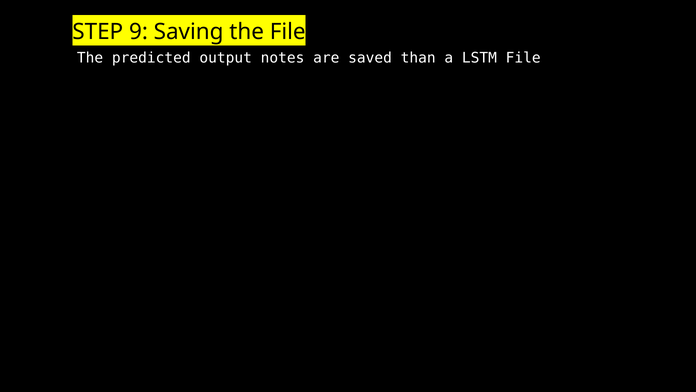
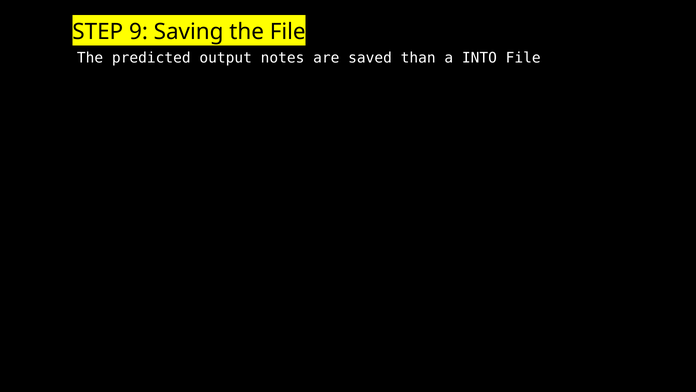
LSTM: LSTM -> INTO (479, 58)
